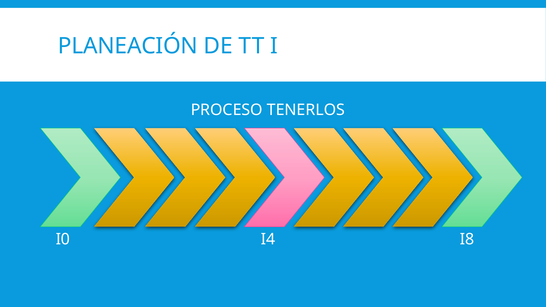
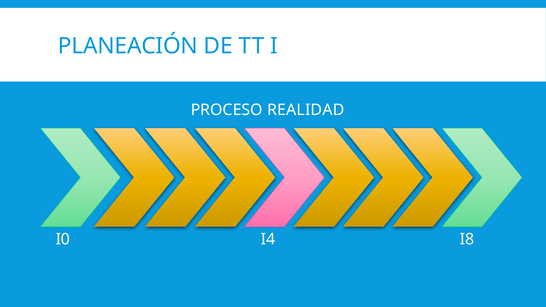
TENERLOS: TENERLOS -> REALIDAD (306, 110)
